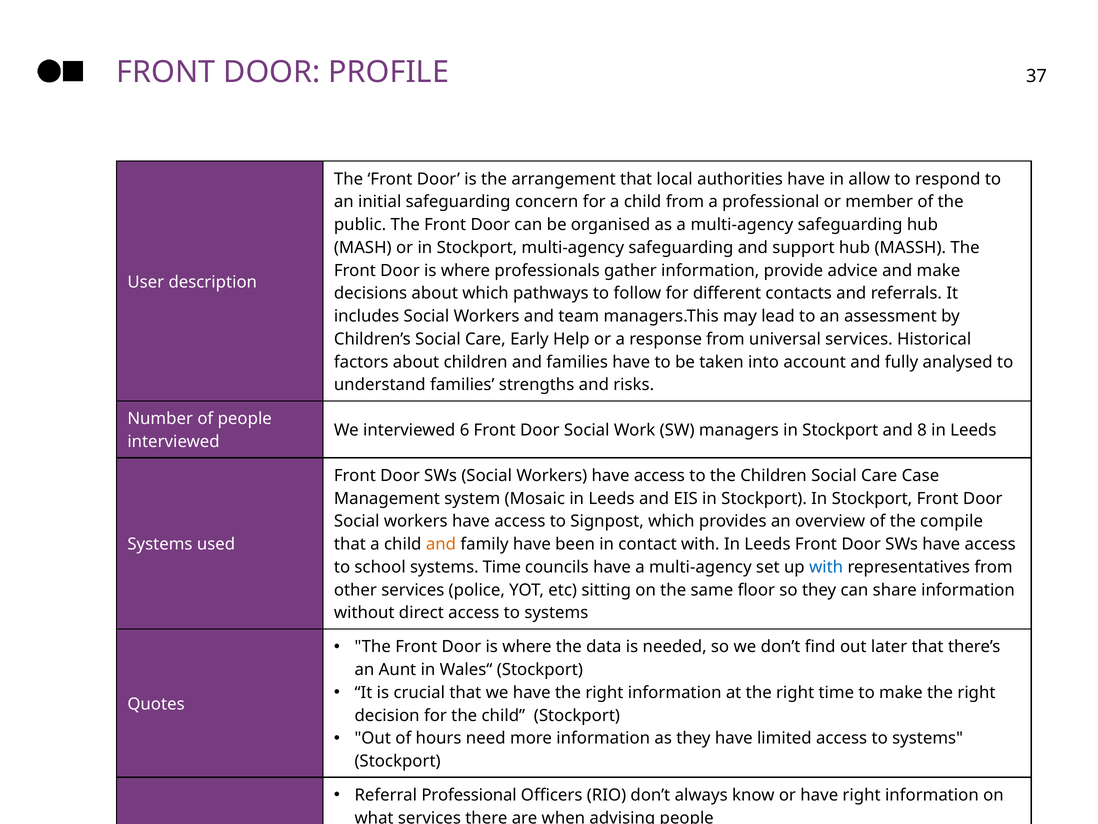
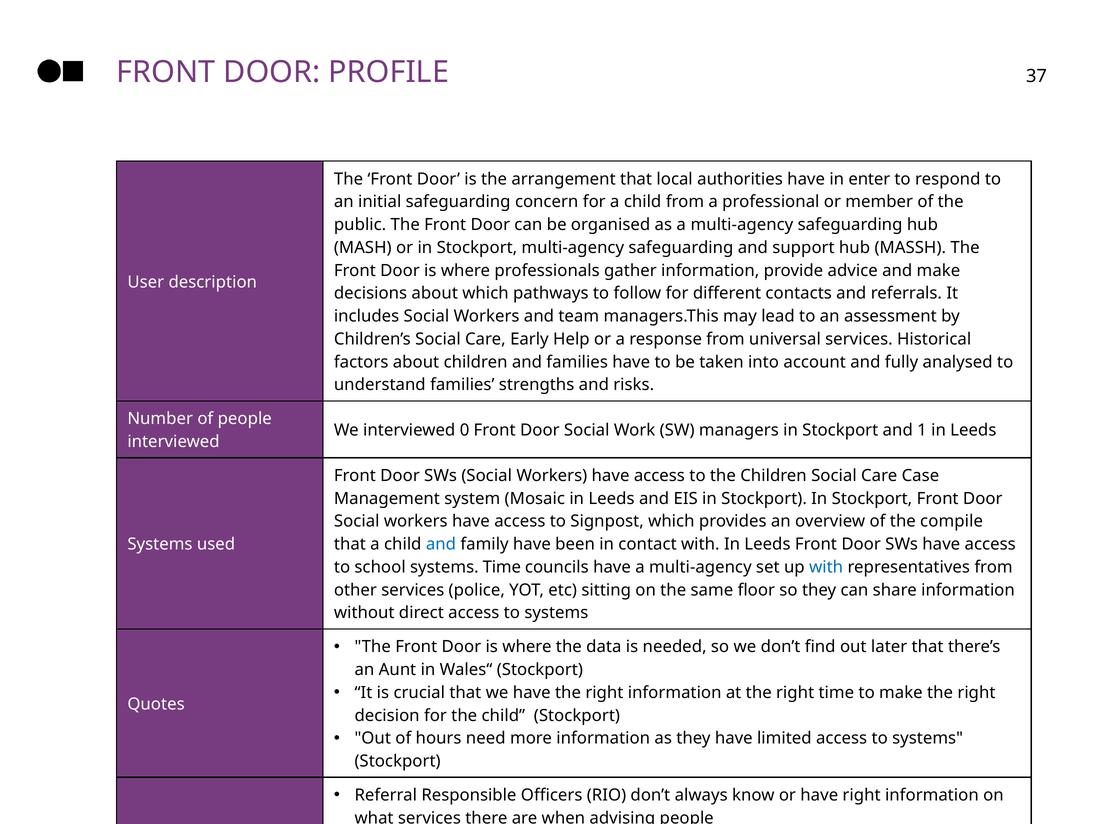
allow: allow -> enter (869, 179)
6: 6 -> 0 (465, 430)
8: 8 -> 1 (922, 430)
and colour: orange -> blue (441, 544)
Referral Professional: Professional -> Responsible (469, 795)
